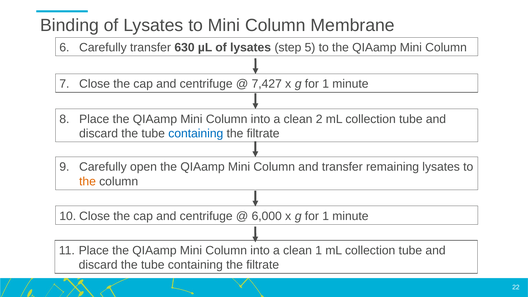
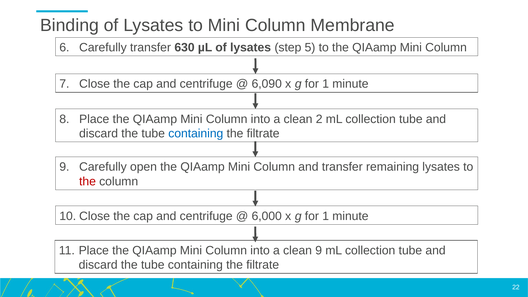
7,427: 7,427 -> 6,090 (267, 84)
the colour: orange -> red (88, 181)
clean 1: 1 -> 9 (319, 250)
